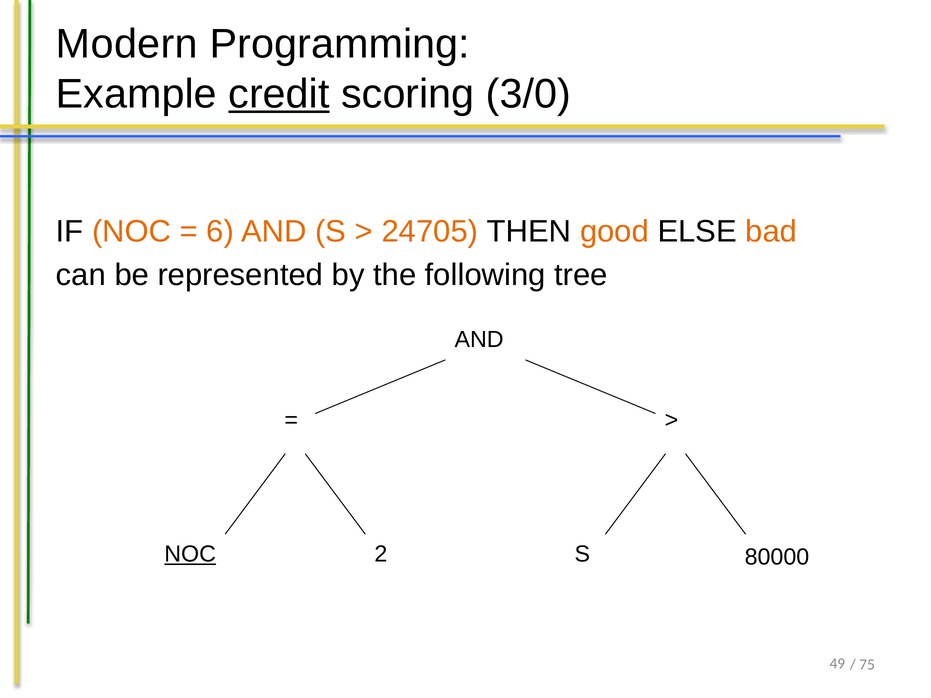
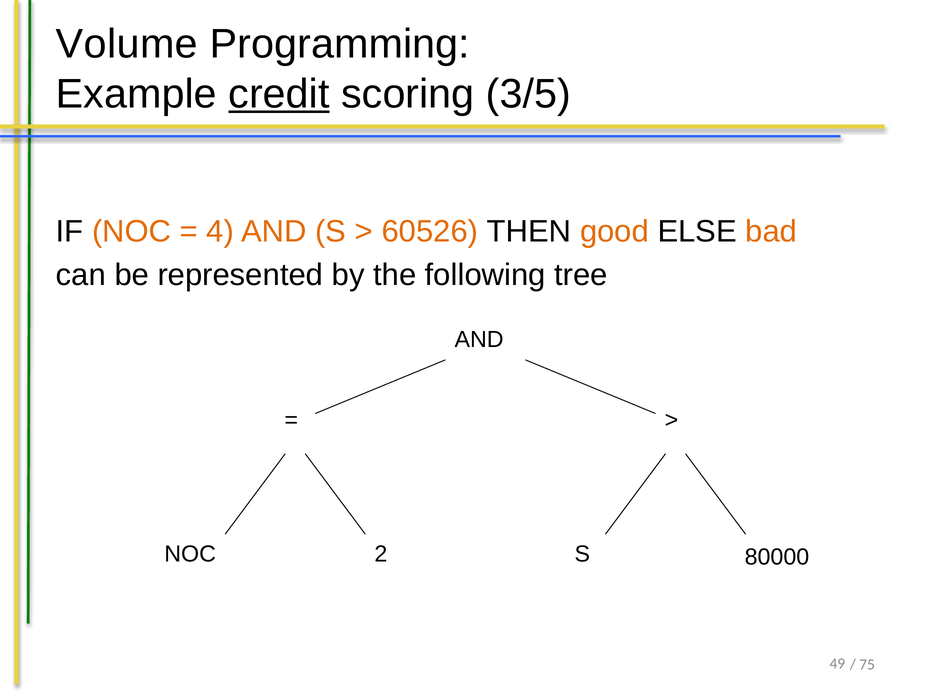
Modern: Modern -> Volume (127, 44)
3/0: 3/0 -> 3/5 (528, 94)
6: 6 -> 4 (220, 232)
24705: 24705 -> 60526 (430, 232)
NOC underline: present -> none (190, 555)
